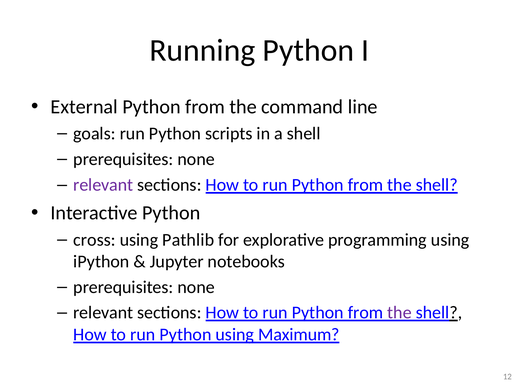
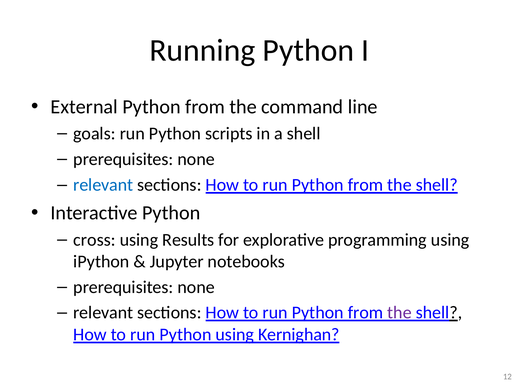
relevant colour: purple -> blue (103, 185)
Pathlib: Pathlib -> Results (188, 240)
Maximum: Maximum -> Kernighan (299, 335)
